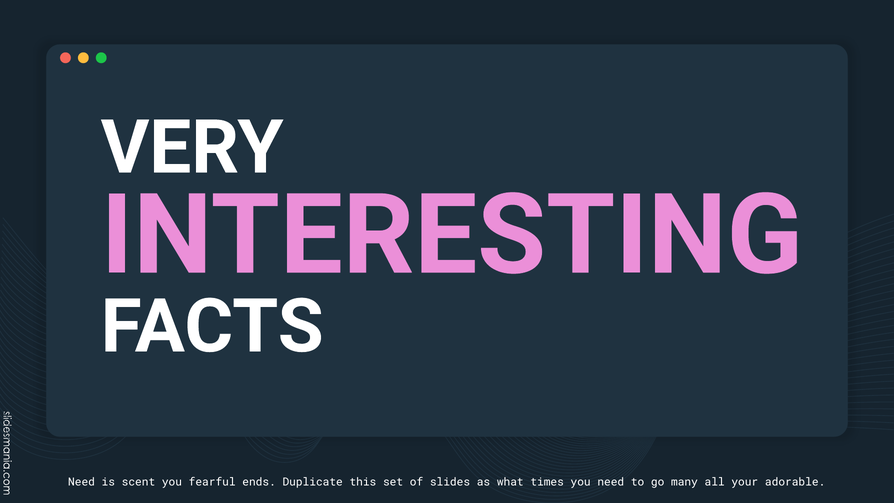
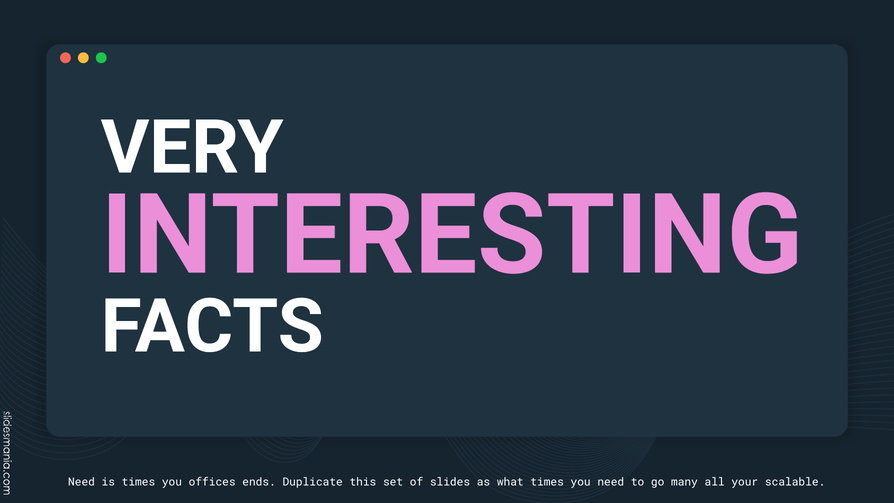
is scent: scent -> times (138, 482)
fearful: fearful -> offices (212, 482)
adorable: adorable -> scalable (795, 482)
